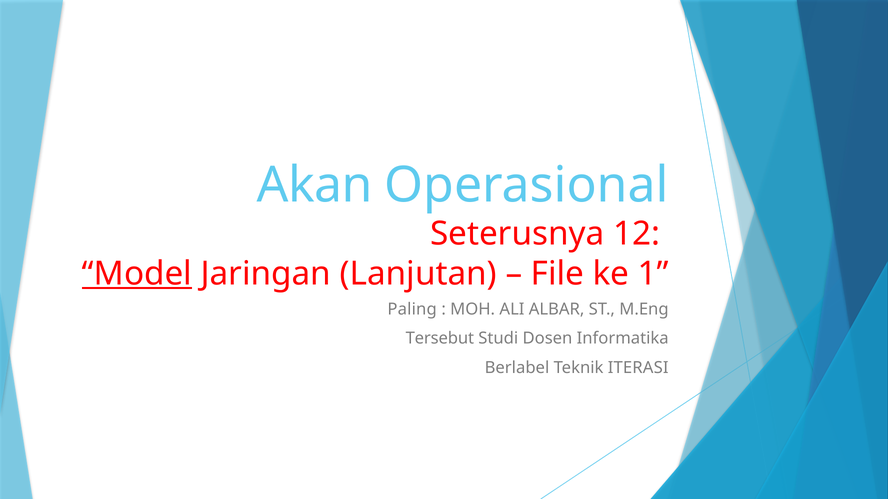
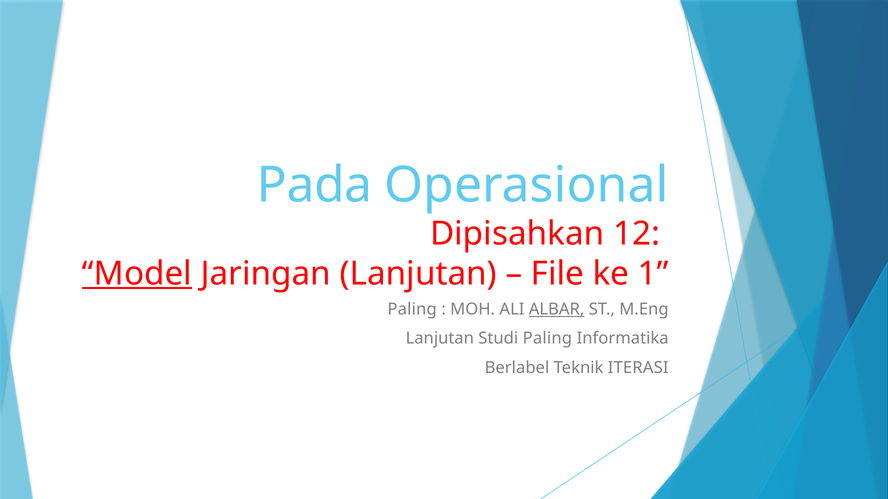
Akan: Akan -> Pada (315, 185)
Seterusnya: Seterusnya -> Dipisahkan (517, 234)
ALBAR underline: none -> present (557, 310)
Tersebut: Tersebut -> Lanjutan (440, 339)
Studi Dosen: Dosen -> Paling (547, 339)
